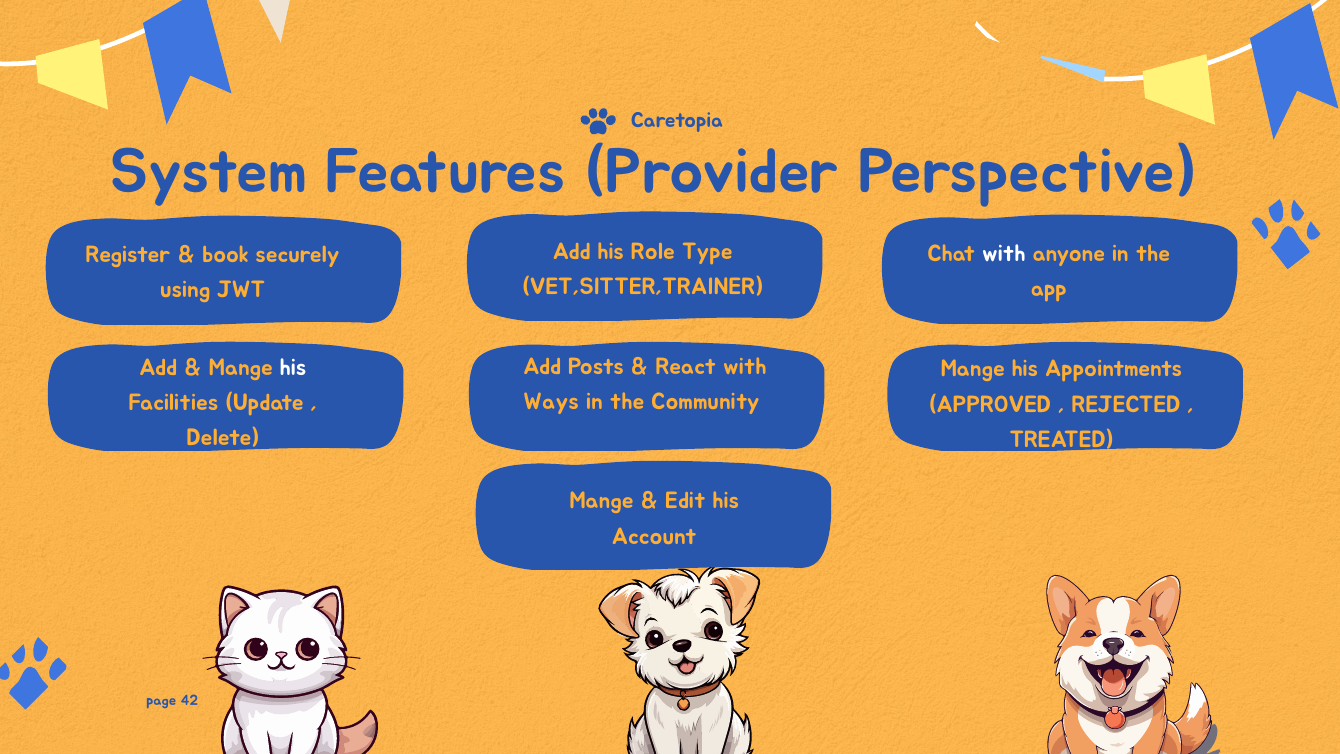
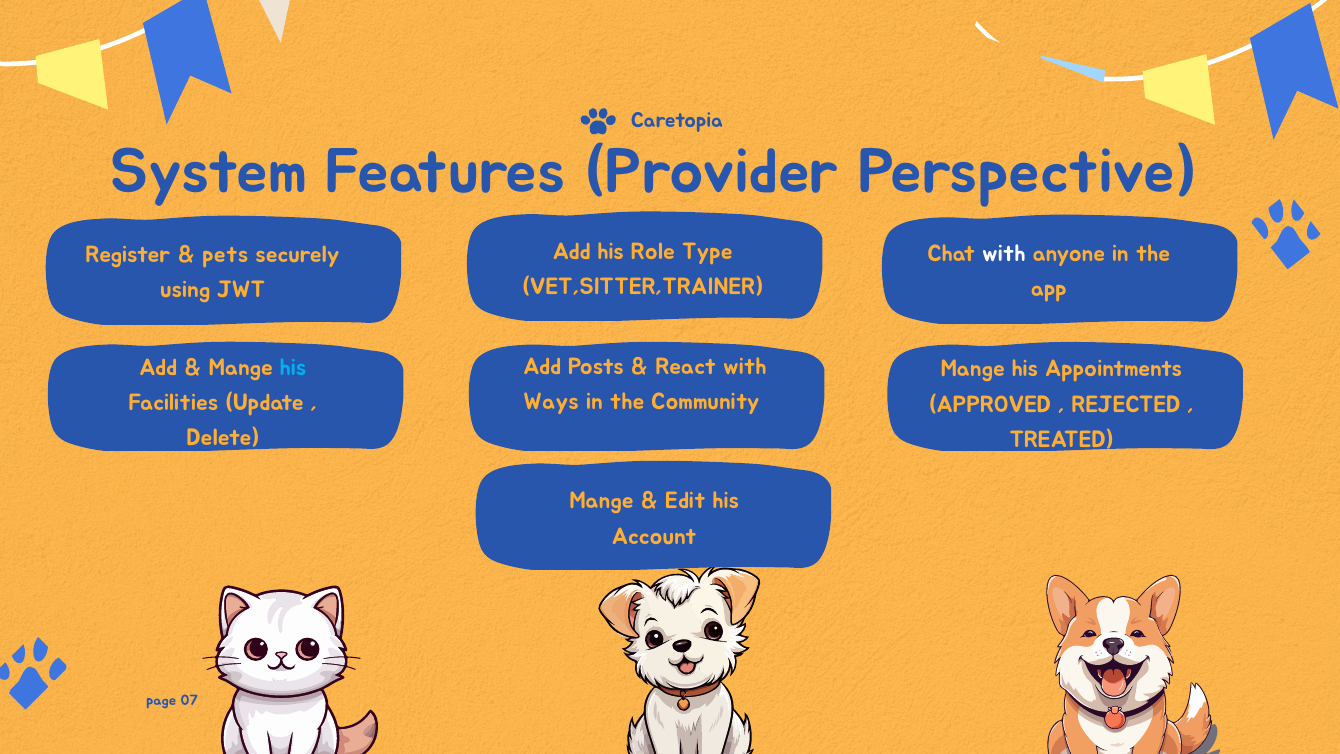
book: book -> pets (225, 255)
his colour: white -> light blue (293, 367)
42: 42 -> 07 (189, 701)
